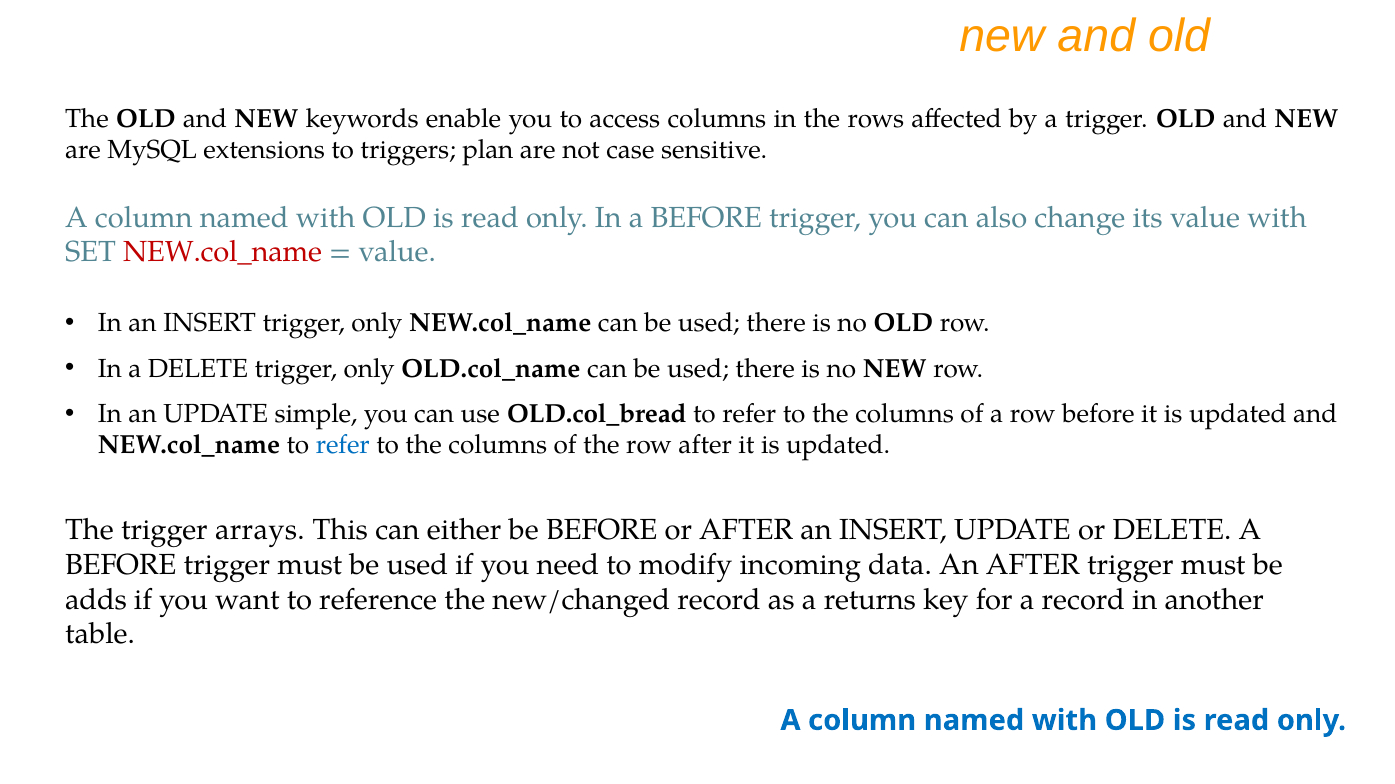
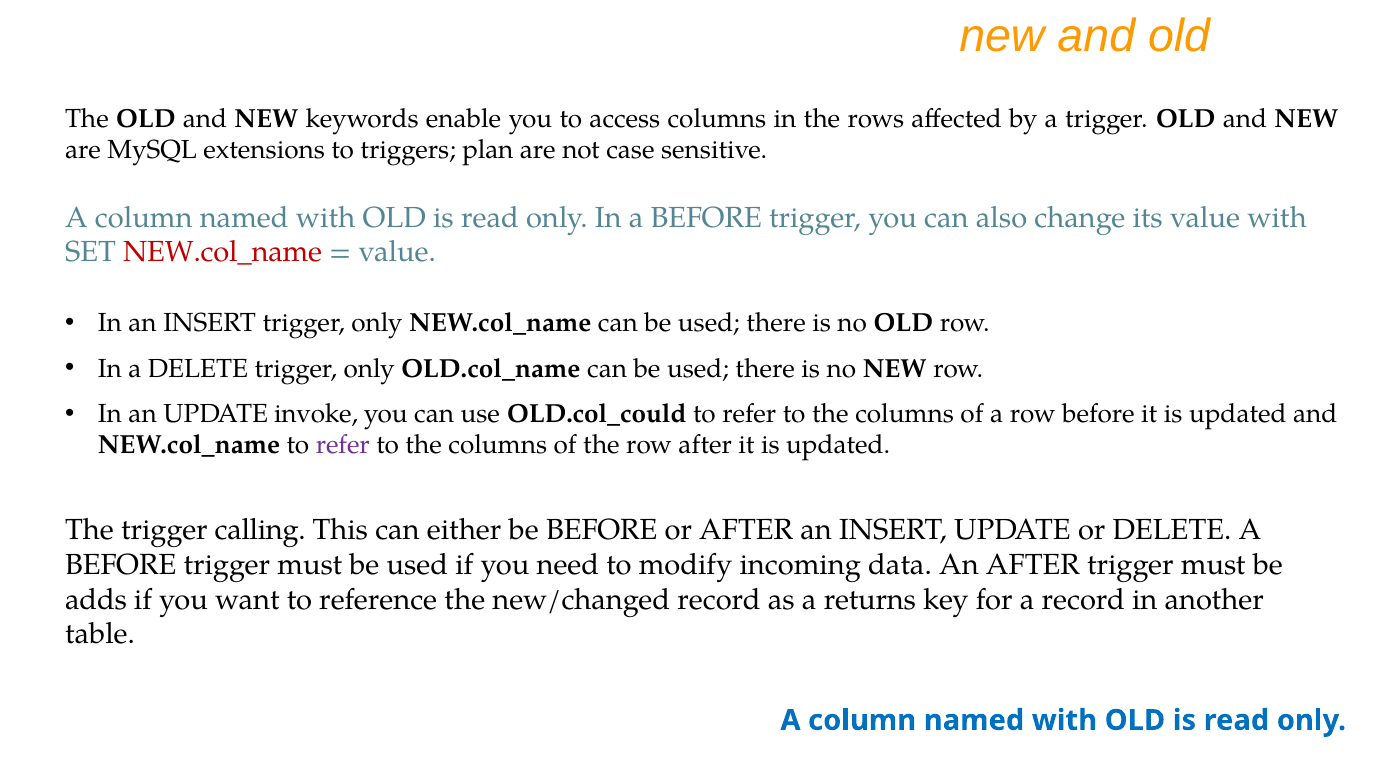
simple: simple -> invoke (316, 414)
OLD.col_bread: OLD.col_bread -> OLD.col_could (597, 414)
refer colour: blue -> purple (343, 446)
arrays: arrays -> calling (260, 530)
